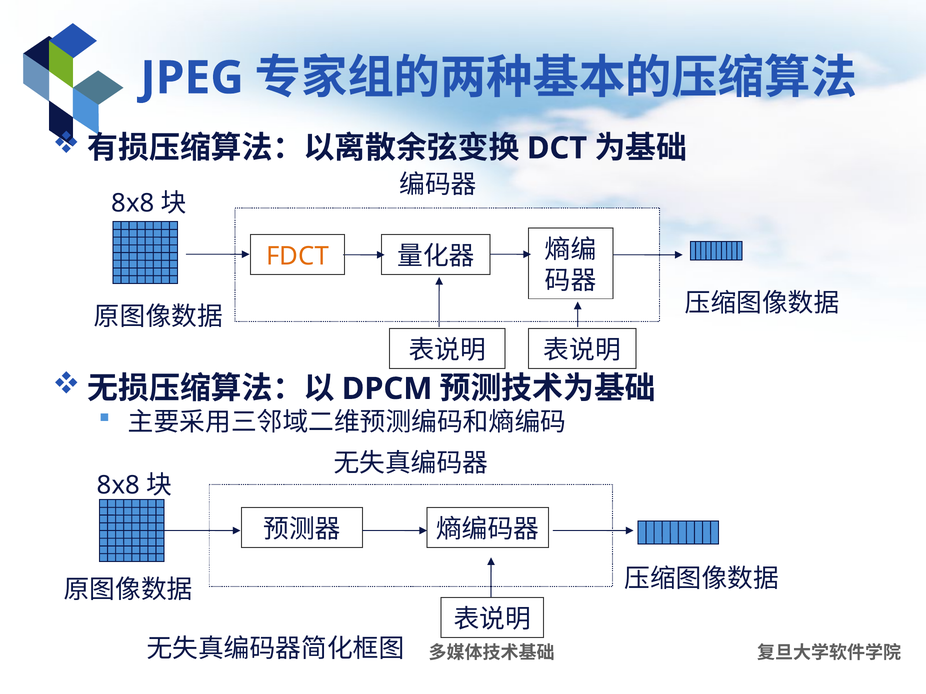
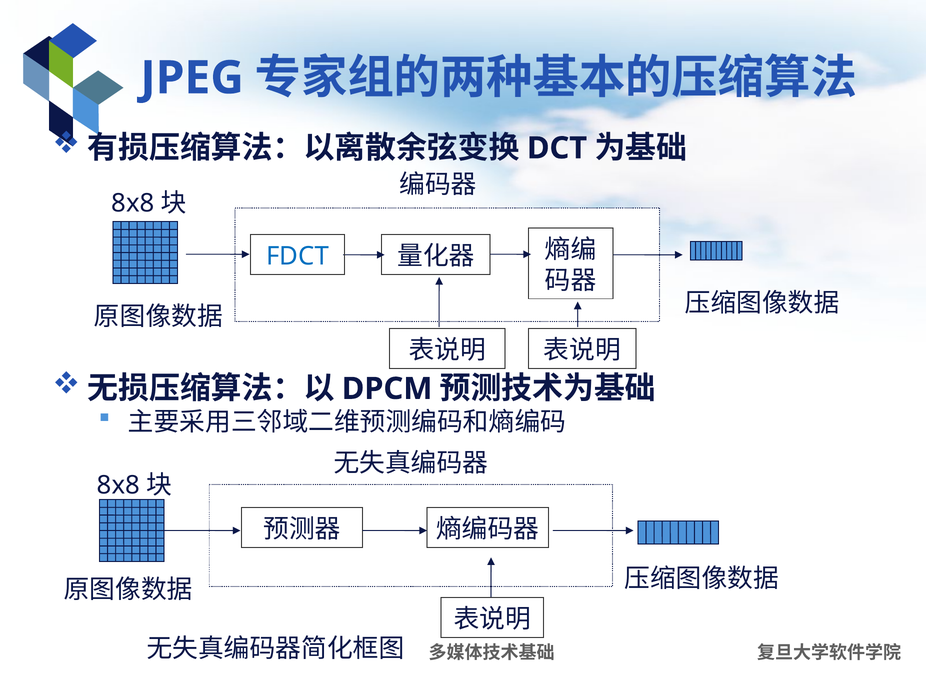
FDCT colour: orange -> blue (297, 257)
